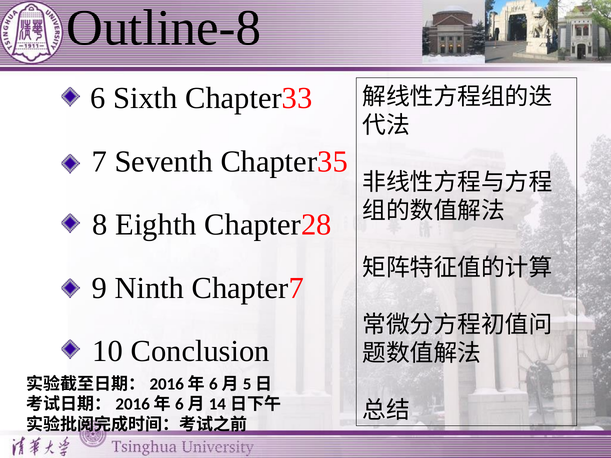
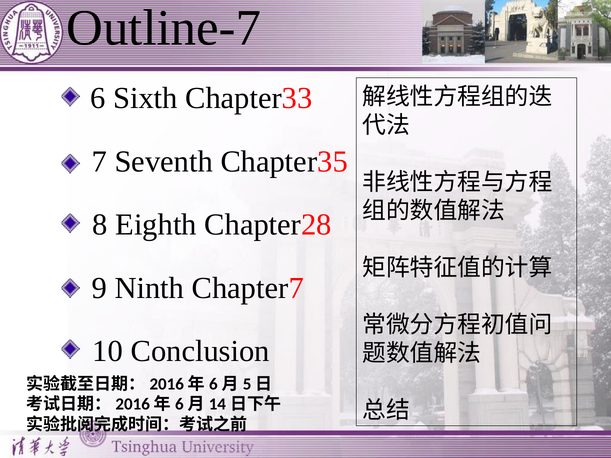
Outline-8: Outline-8 -> Outline-7 (164, 28)
